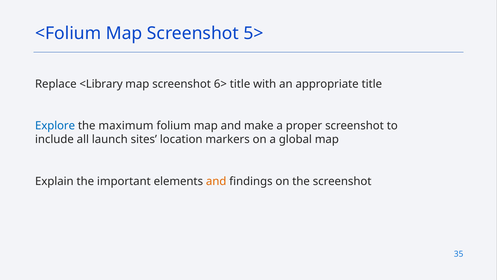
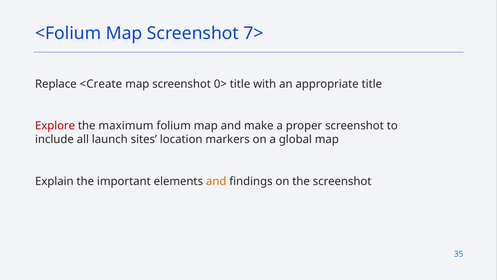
5>: 5> -> 7> (253, 33)
<Library: <Library -> <Create (101, 84)
6>: 6> -> 0> (220, 84)
Explore colour: blue -> red (55, 126)
